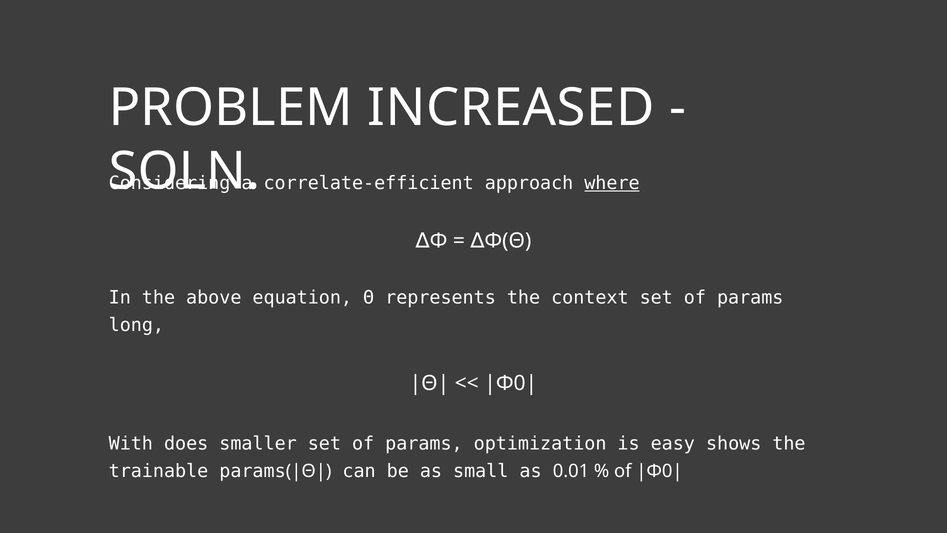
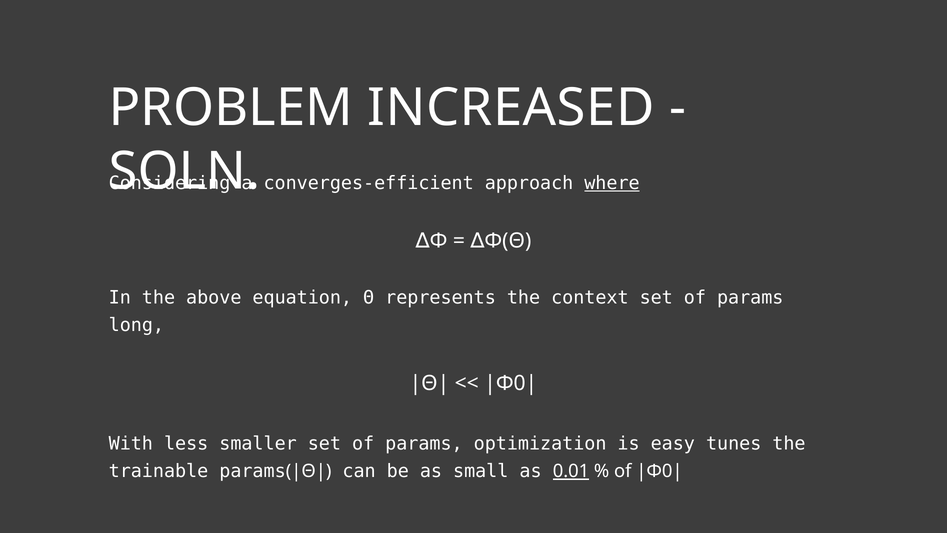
correlate-efficient: correlate-efficient -> converges-efficient (369, 183)
does: does -> less (186, 443)
shows: shows -> tunes (734, 443)
0.01 underline: none -> present (571, 471)
